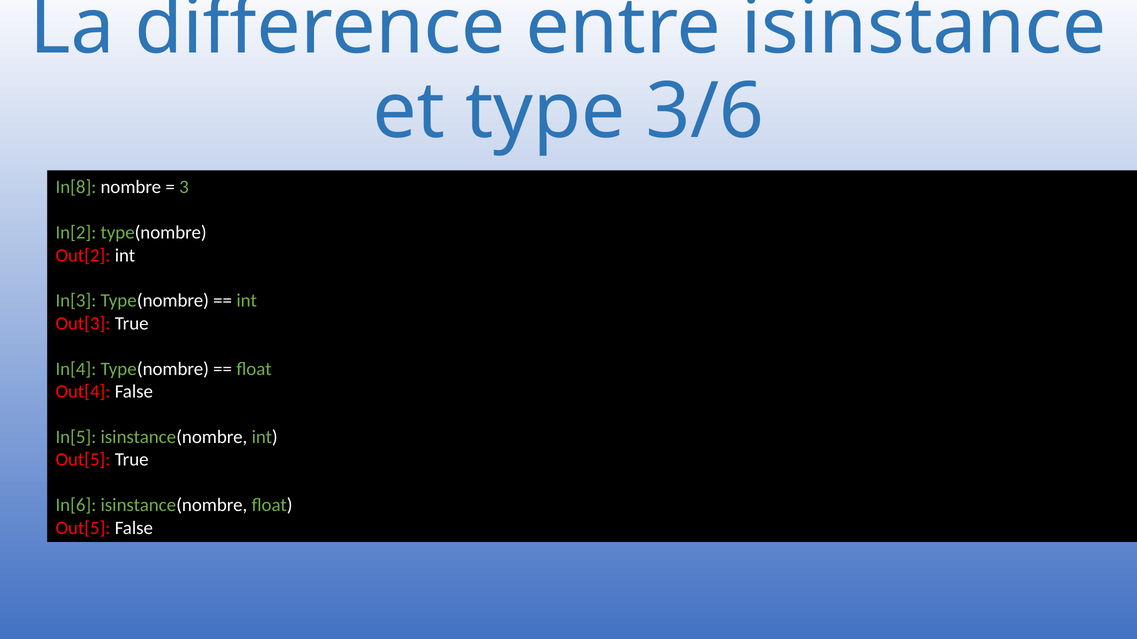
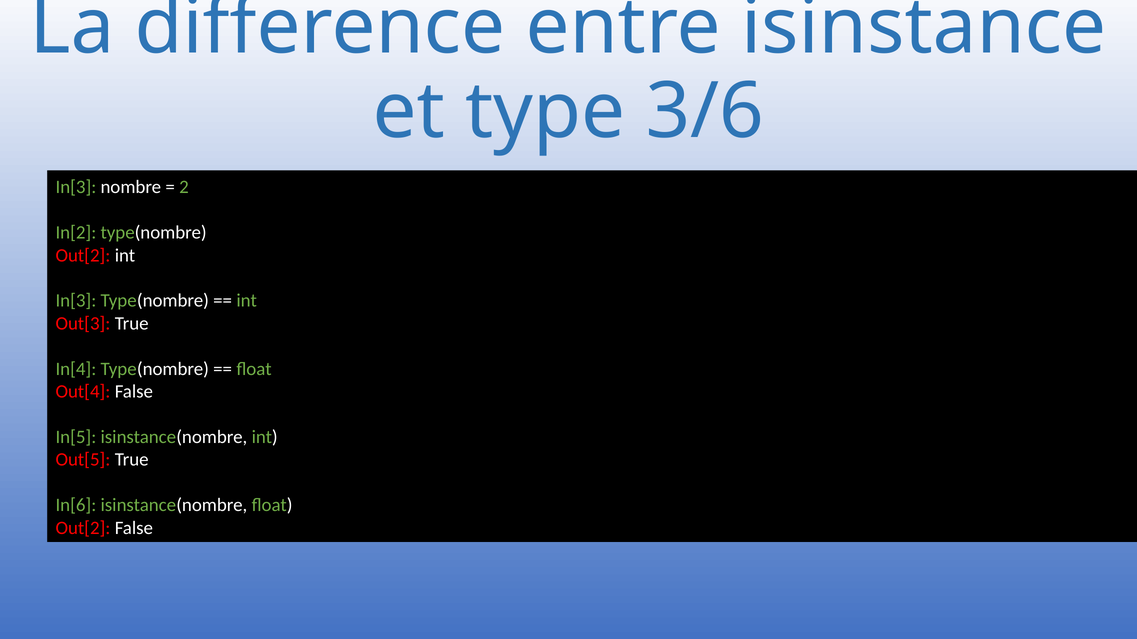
In[8: In[8 -> In[3 (76, 187)
3: 3 -> 2 (184, 187)
Out[5: Out[5 -> Out[2 (83, 528)
